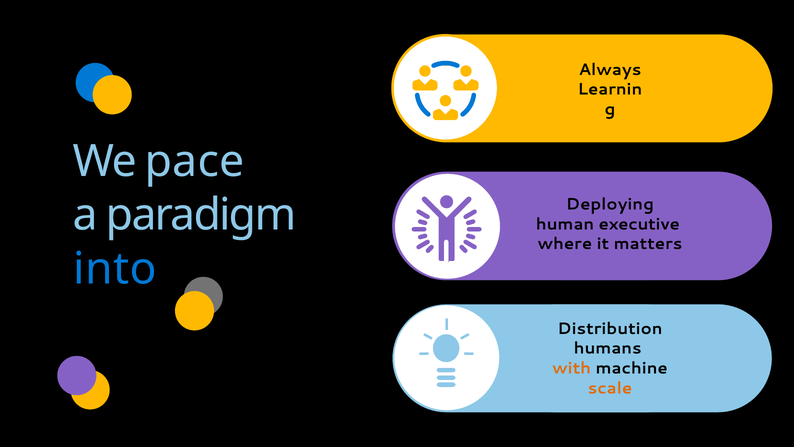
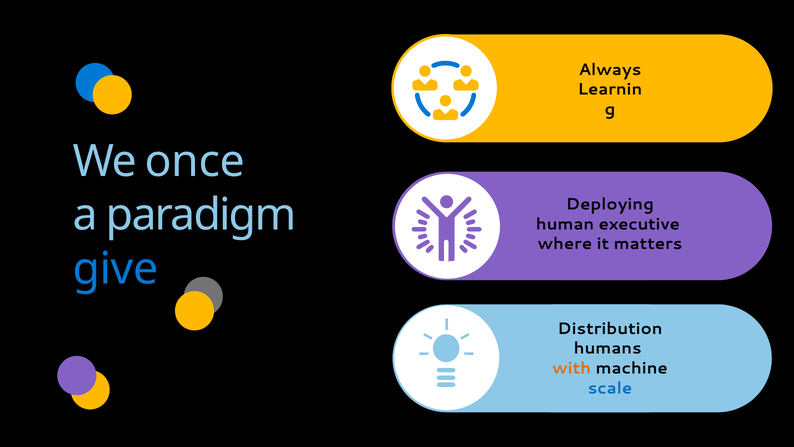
pace: pace -> once (195, 161)
into: into -> give (115, 269)
scale colour: orange -> blue (610, 388)
